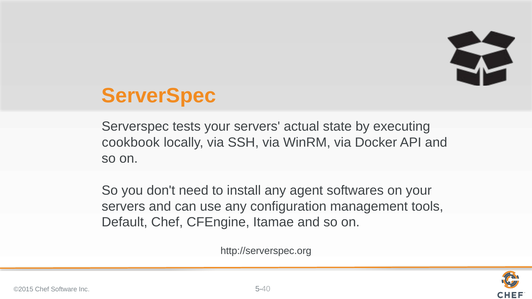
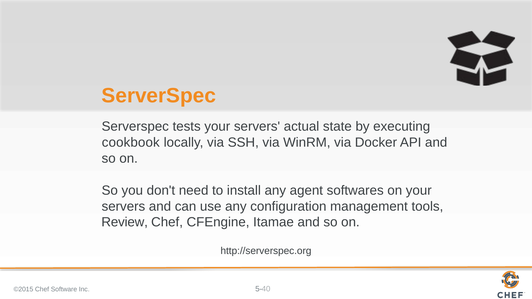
Default: Default -> Review (125, 222)
